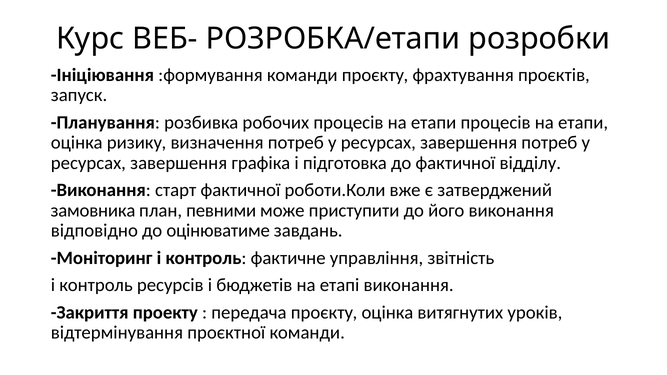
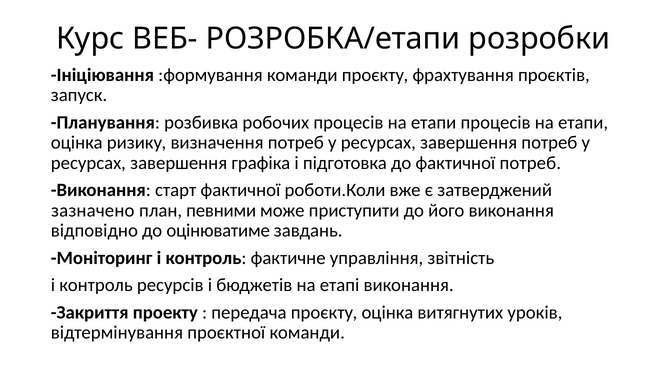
фактичної відділу: відділу -> потреб (530, 163)
замовника: замовника -> зазначено (93, 211)
